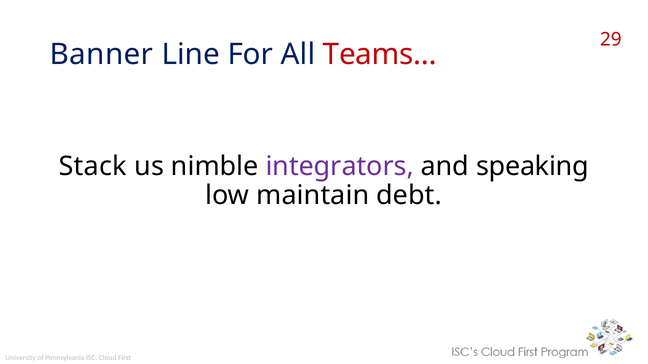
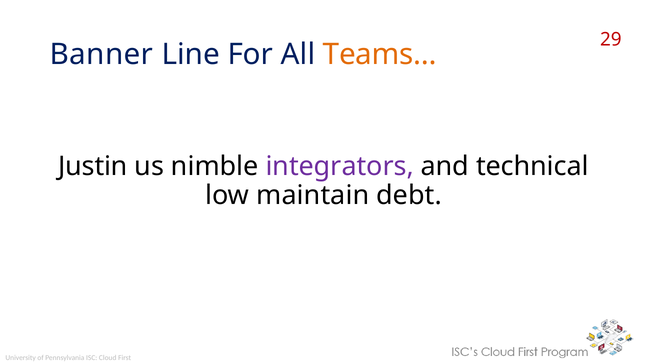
Teams… colour: red -> orange (380, 54)
Stack: Stack -> Justin (93, 167)
speaking: speaking -> technical (532, 167)
